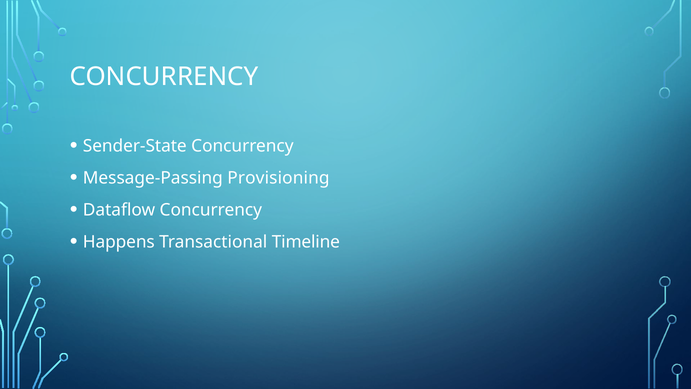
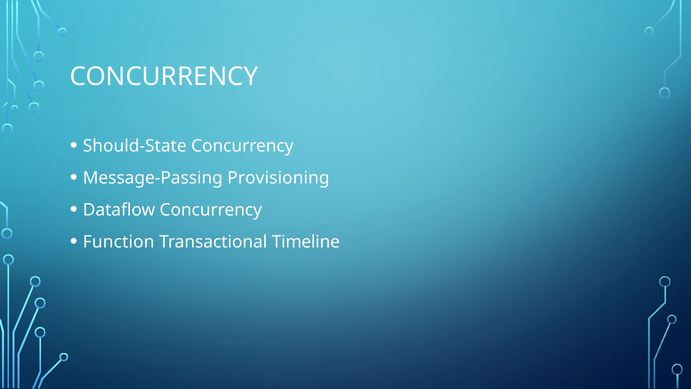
Sender-State: Sender-State -> Should-State (135, 146)
Happens: Happens -> Function (119, 242)
